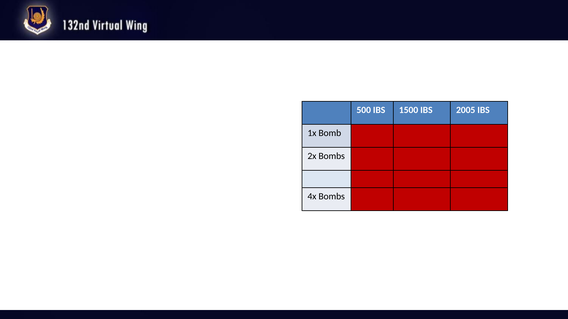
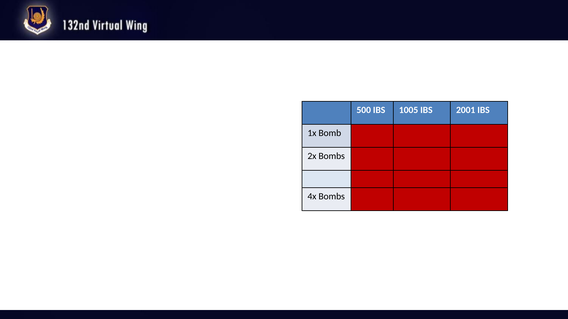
1500: 1500 -> 1005 (409, 110)
2005: 2005 -> 2001 (466, 110)
